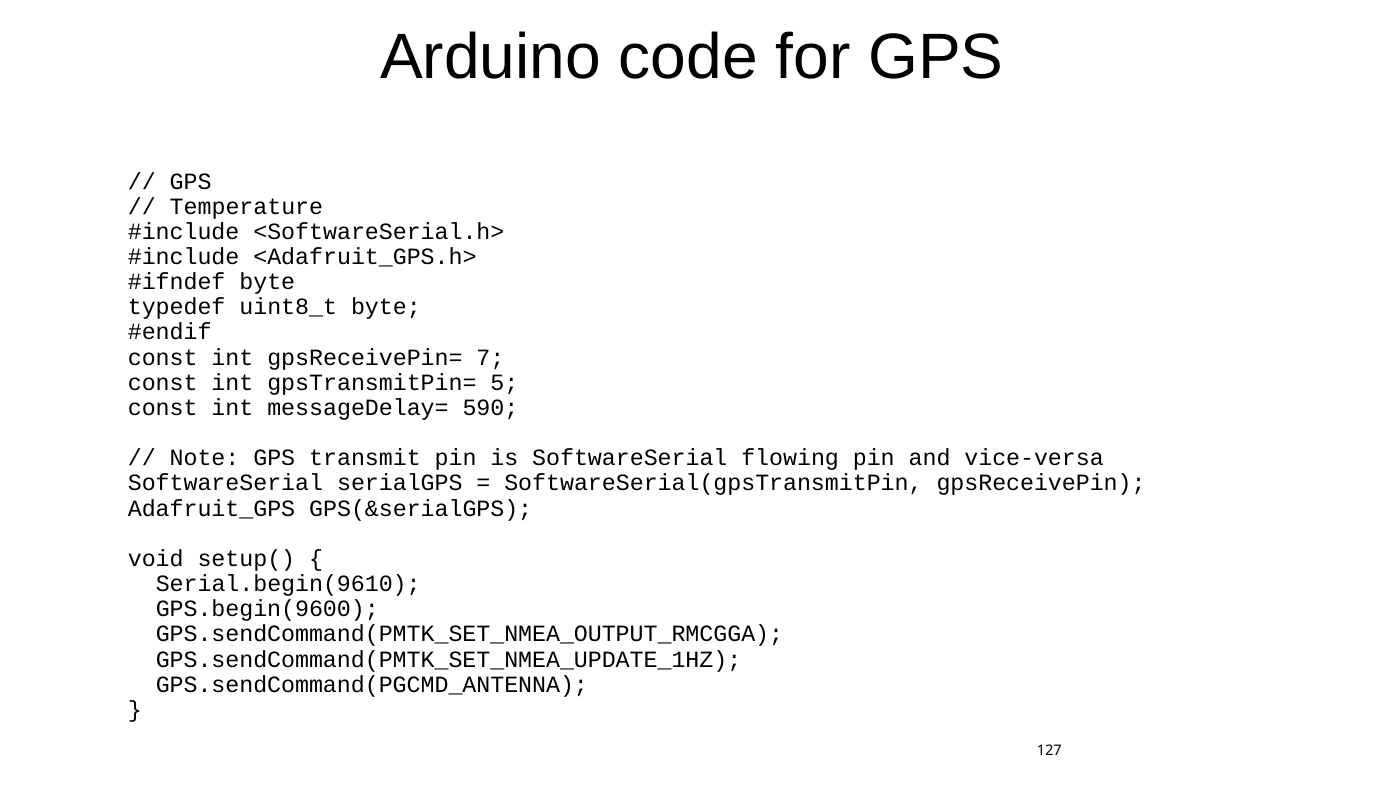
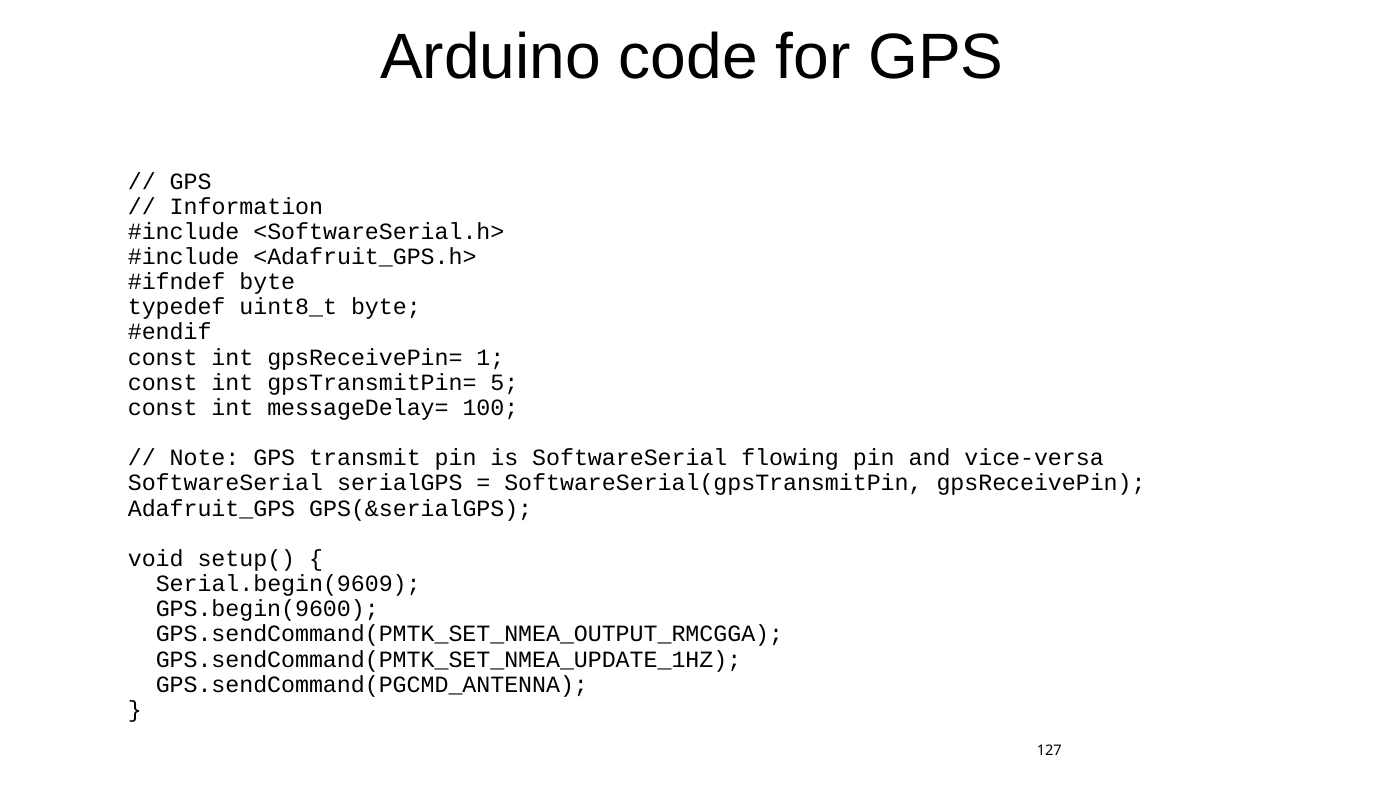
Temperature: Temperature -> Information (246, 206)
7: 7 -> 1 (490, 357)
590: 590 -> 100 (490, 408)
Serial.begin(9610: Serial.begin(9610 -> Serial.begin(9609 (288, 584)
